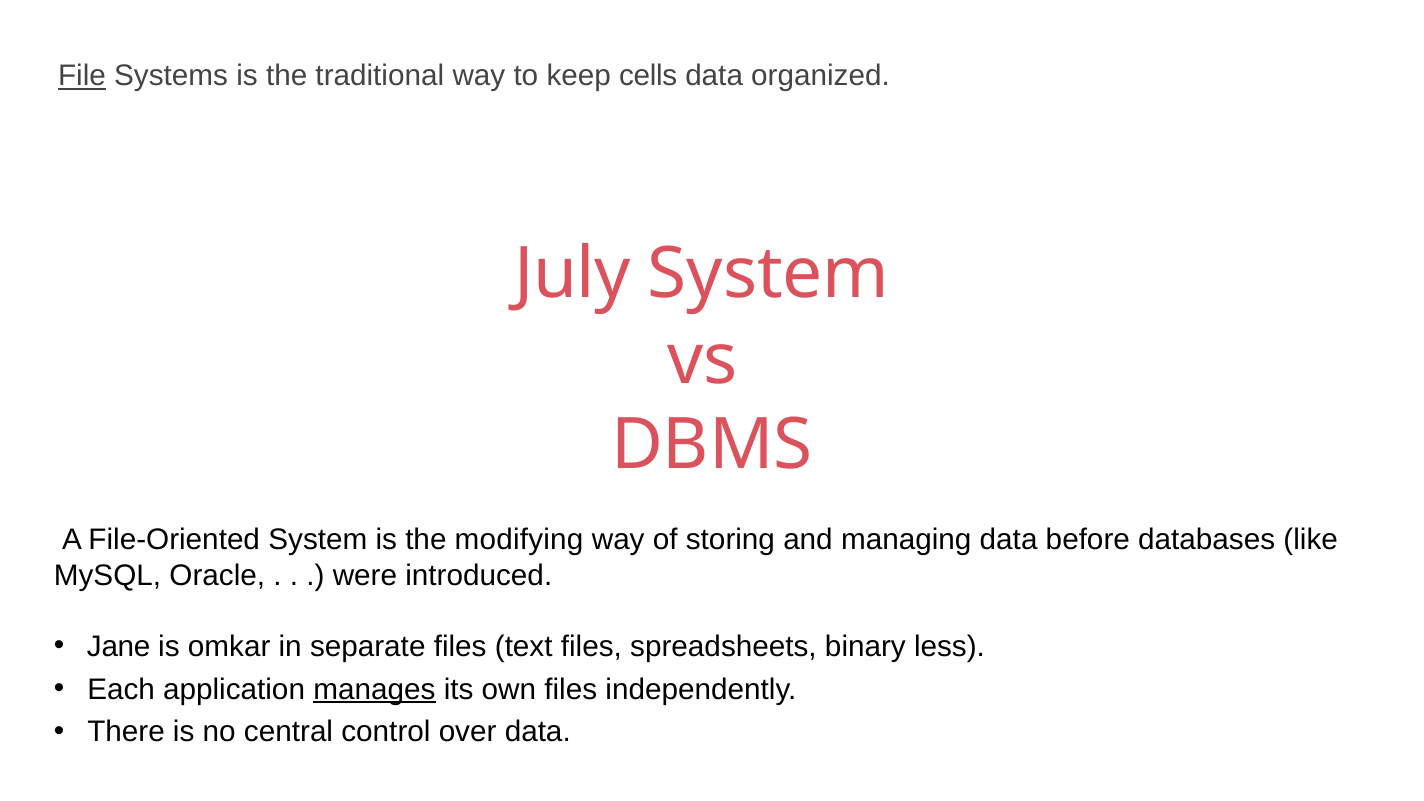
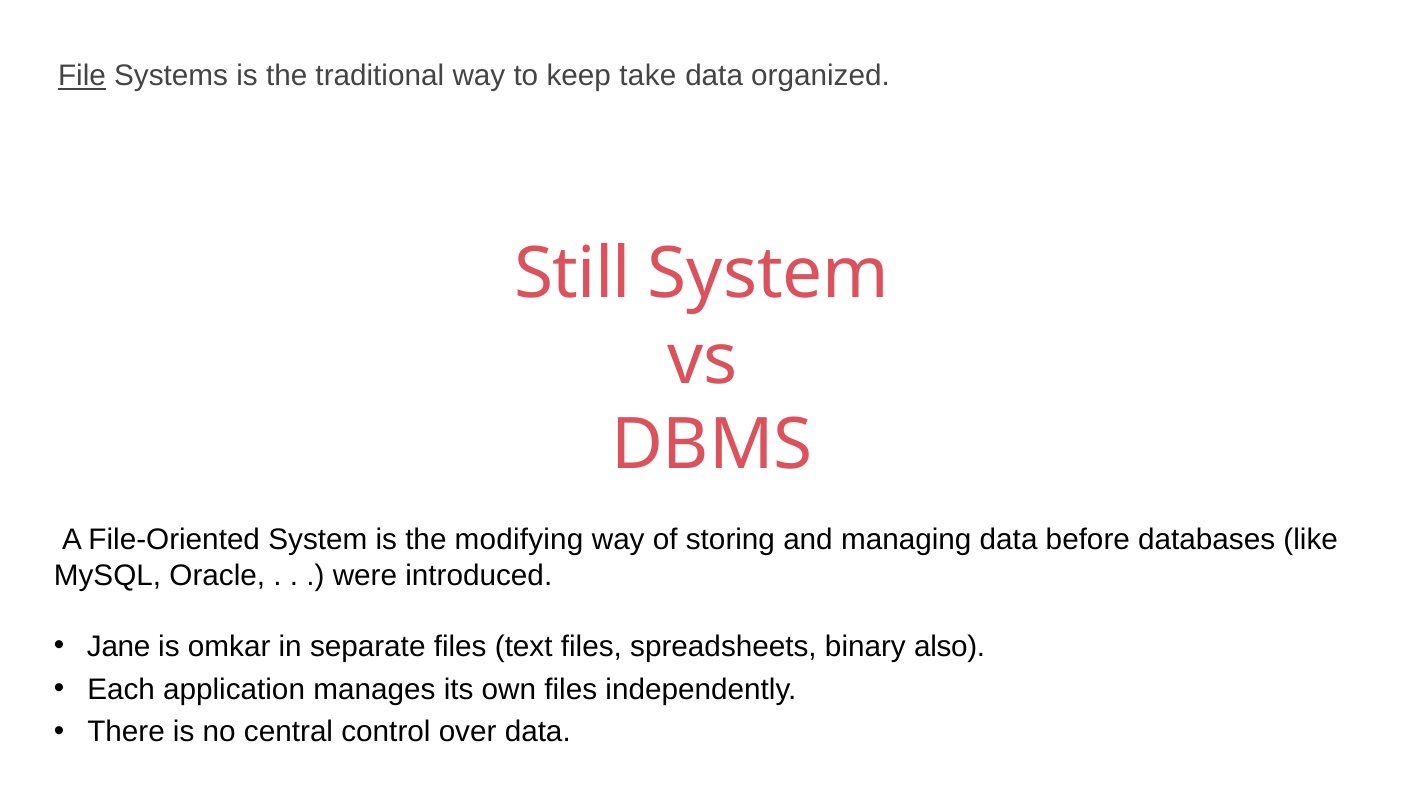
cells: cells -> take (648, 76)
July: July -> Still (573, 274)
less: less -> also (950, 647)
manages underline: present -> none (374, 689)
